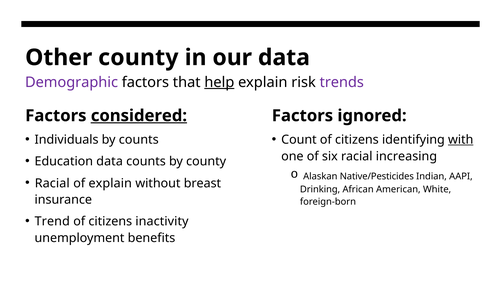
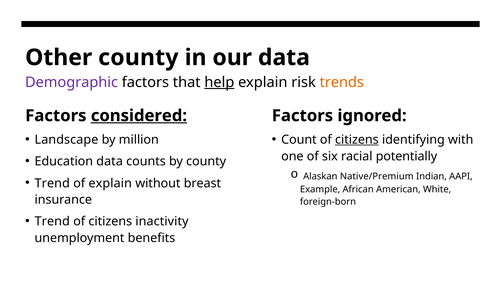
trends colour: purple -> orange (342, 82)
Individuals: Individuals -> Landscape (66, 140)
by counts: counts -> million (139, 140)
citizens underline: none -> present (357, 140)
with underline: present -> none (461, 140)
increasing: increasing -> potentially (406, 156)
Native/Pesticides: Native/Pesticides -> Native/Premium (377, 176)
Racial: Racial -> Trend (52, 183)
Drinking: Drinking -> Example (320, 189)
